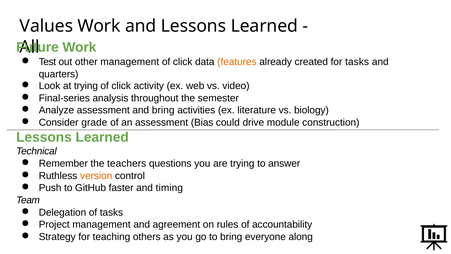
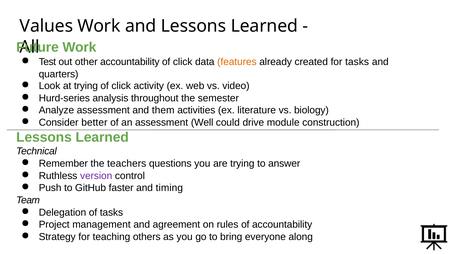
other management: management -> accountability (130, 62)
Final-series: Final-series -> Hurd-series (64, 98)
and bring: bring -> them (163, 110)
grade: grade -> better (94, 122)
Bias: Bias -> Well (202, 122)
version colour: orange -> purple (96, 175)
